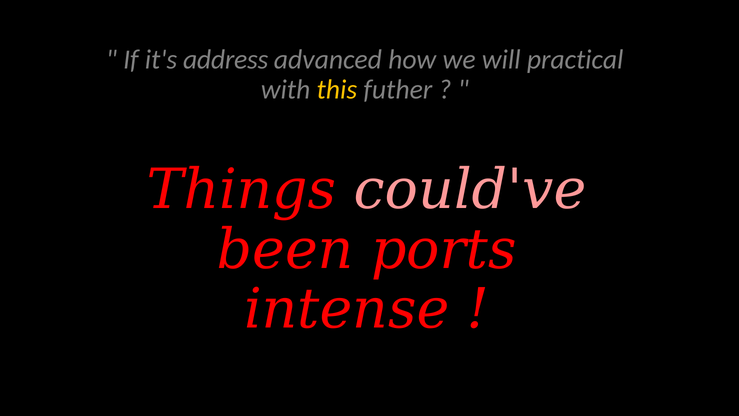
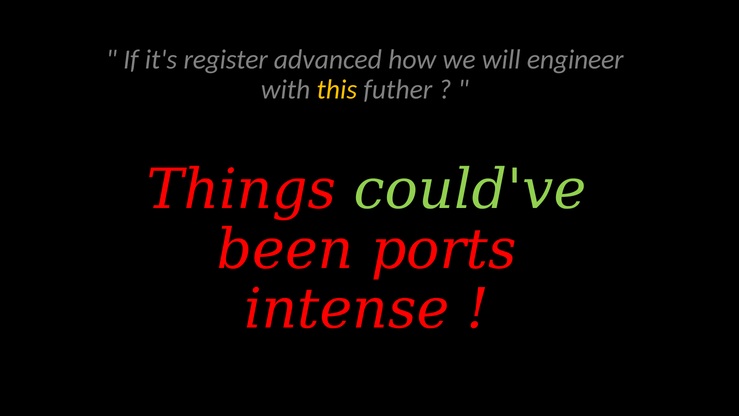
address: address -> register (226, 60)
practical: practical -> engineer (575, 60)
could've colour: pink -> light green (470, 190)
